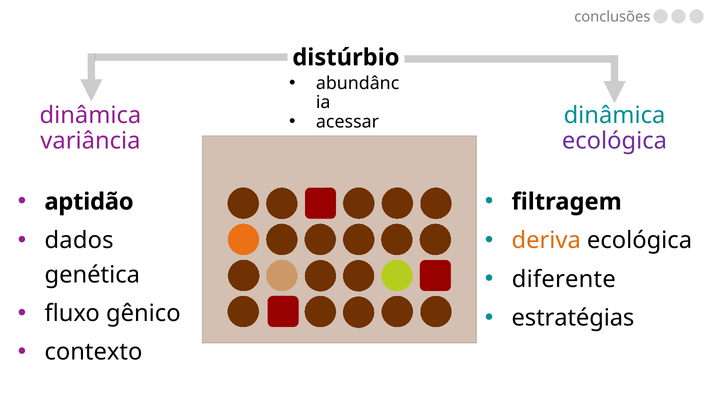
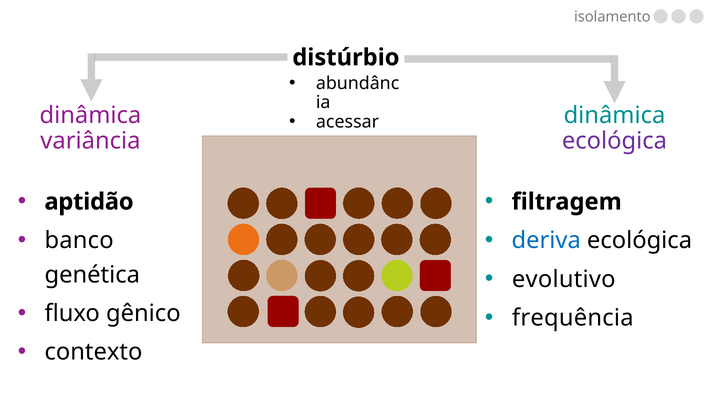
conclusões: conclusões -> isolamento (612, 17)
dados: dados -> banco (79, 240)
deriva colour: orange -> blue (546, 240)
diferente: diferente -> evolutivo (564, 279)
estratégias: estratégias -> frequência (573, 318)
